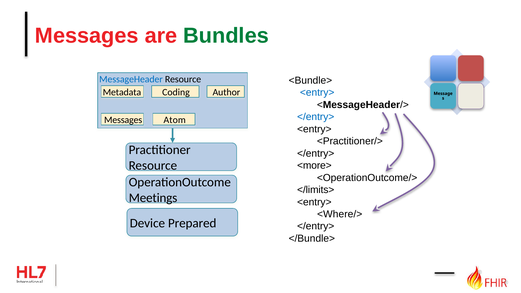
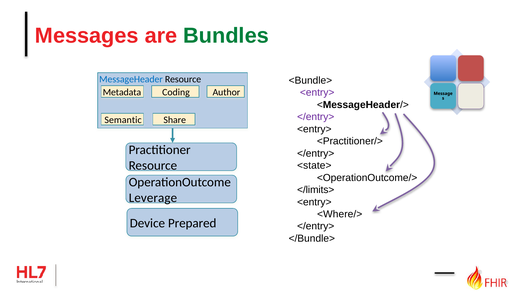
<entry> colour: blue -> purple (317, 93)
</entry> colour: blue -> purple (316, 117)
Messages: Messages -> Semantic (123, 120)
Atom: Atom -> Share (175, 120)
<more>: <more> -> <state> (314, 166)
Meetings: Meetings -> Leverage (153, 198)
